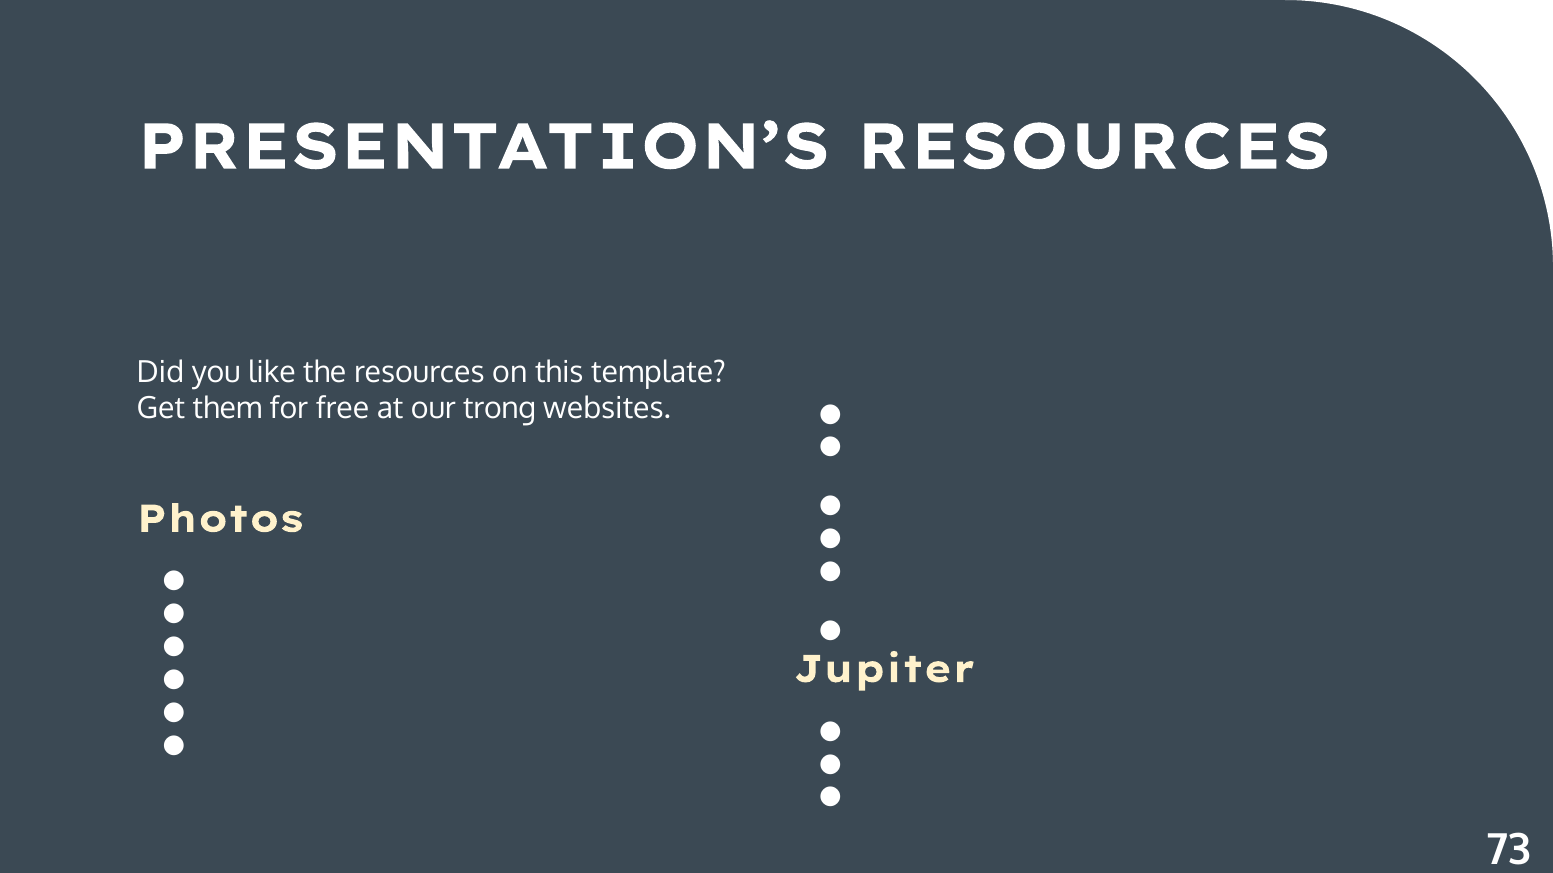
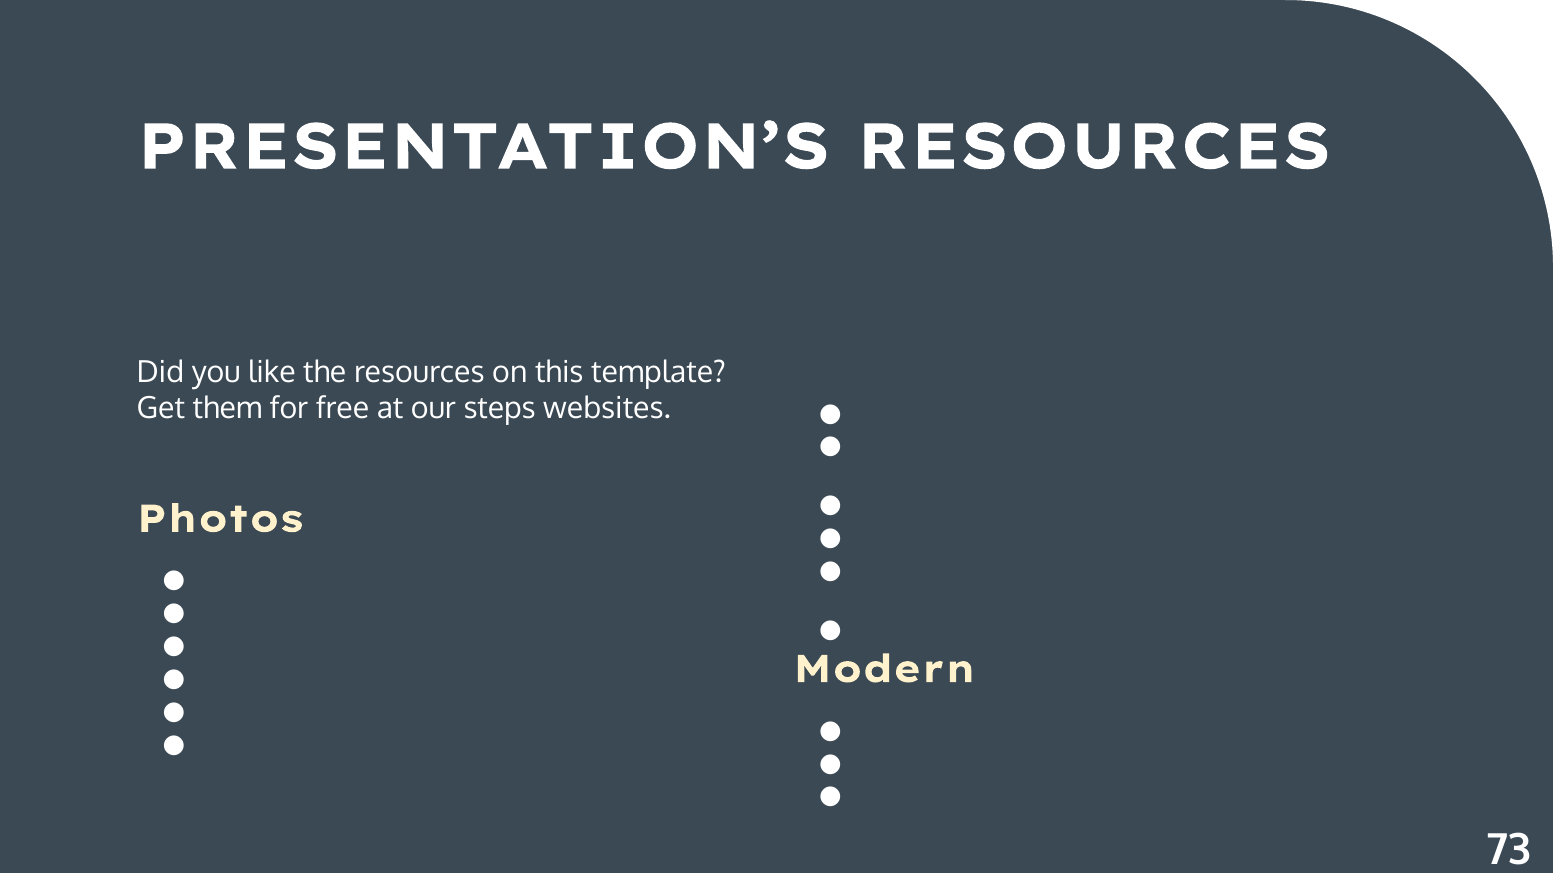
our trong: trong -> steps (500, 409)
Jupiter: Jupiter -> Modern (885, 670)
